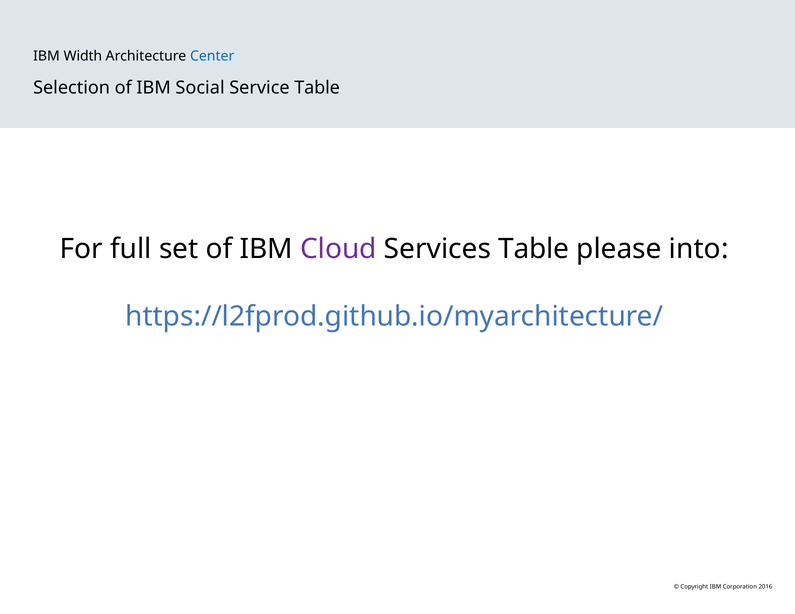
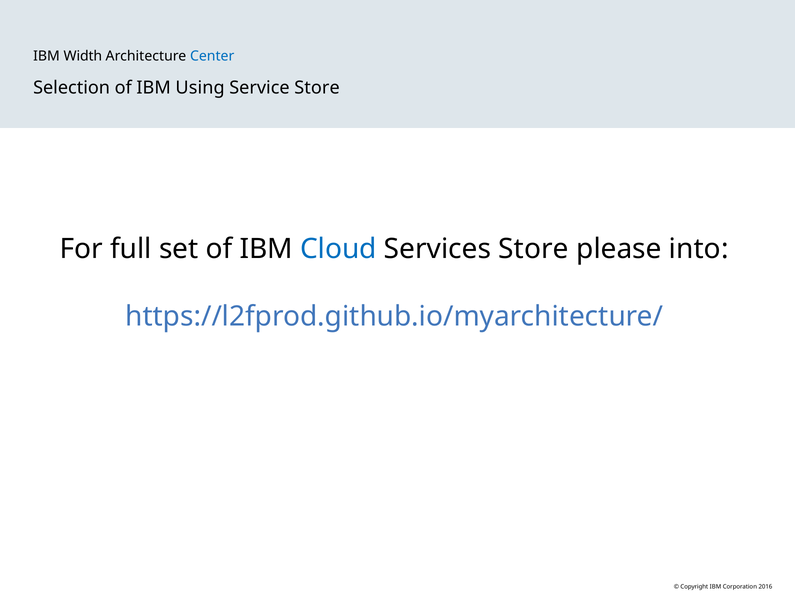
Social: Social -> Using (200, 88)
Service Table: Table -> Store (317, 88)
Cloud colour: purple -> blue (338, 249)
Services Table: Table -> Store (534, 249)
